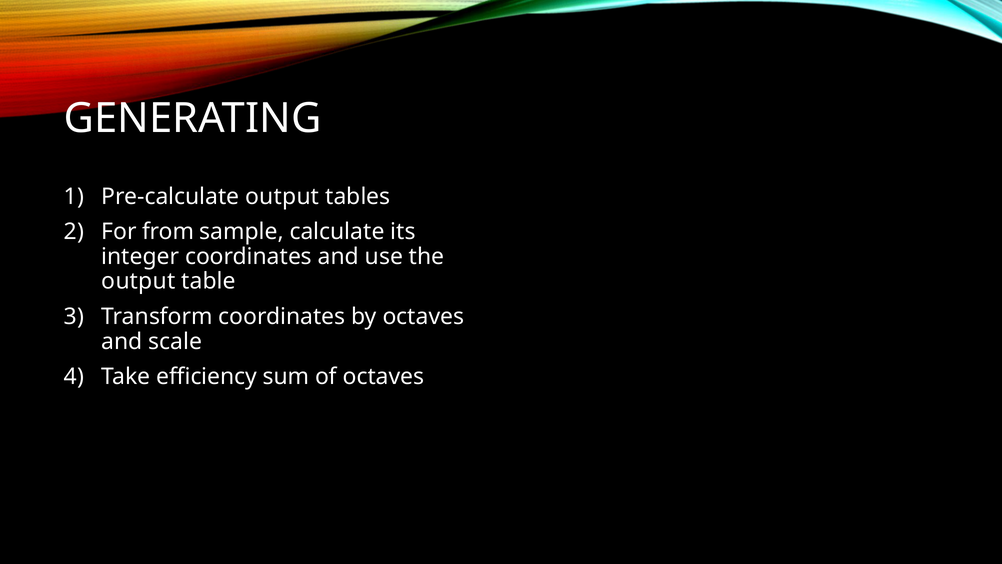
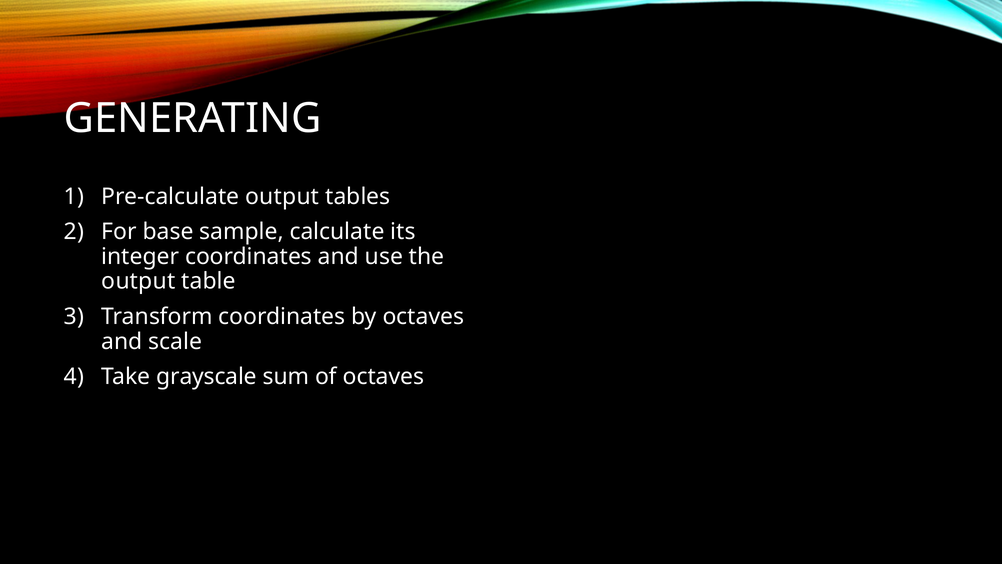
from: from -> base (168, 232)
efficiency: efficiency -> grayscale (207, 376)
